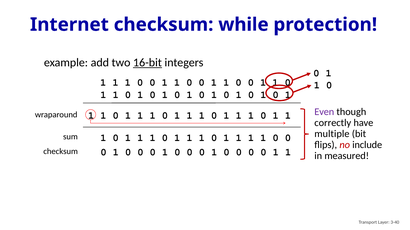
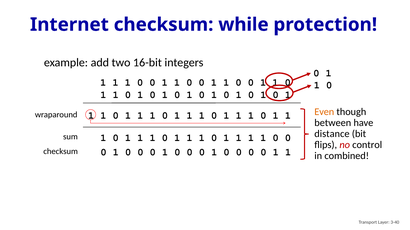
16-bit underline: present -> none (147, 63)
Even colour: purple -> orange (324, 112)
correctly: correctly -> between (333, 123)
multiple: multiple -> distance (332, 134)
include: include -> control (367, 145)
measured: measured -> combined (347, 156)
